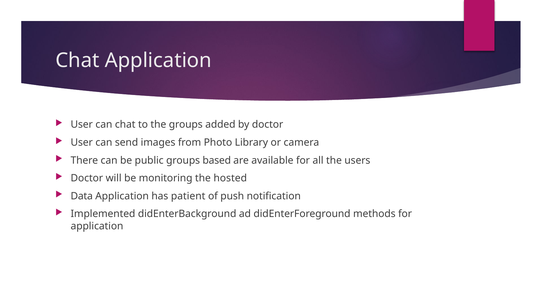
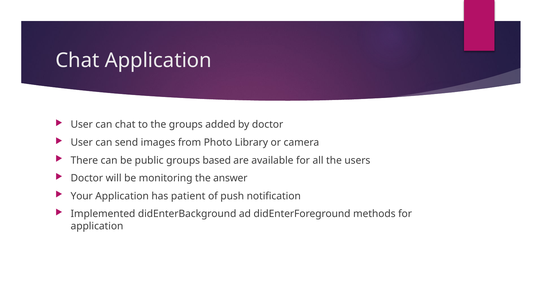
hosted: hosted -> answer (230, 178)
Data: Data -> Your (82, 196)
